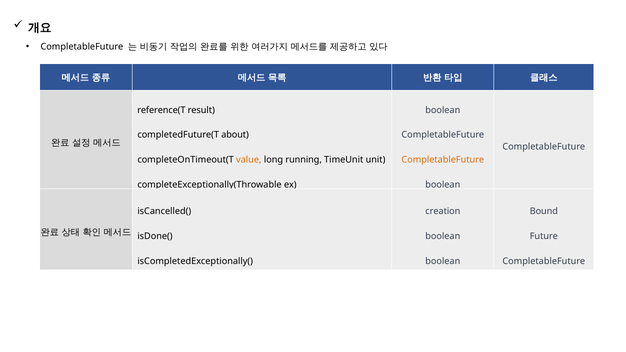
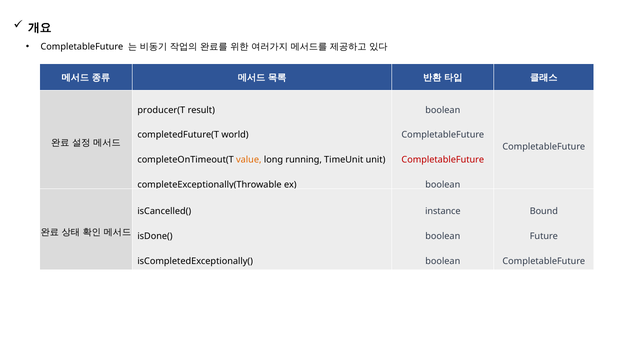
reference(T: reference(T -> producer(T (161, 110)
about: about -> world (235, 135)
CompletableFuture colour: orange -> red (443, 160)
creation: creation -> instance (443, 211)
